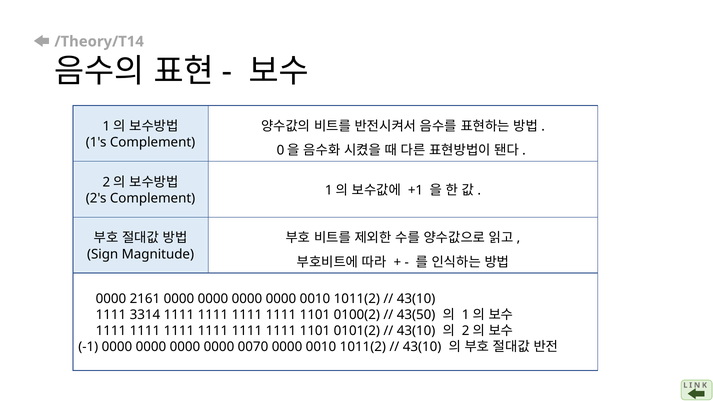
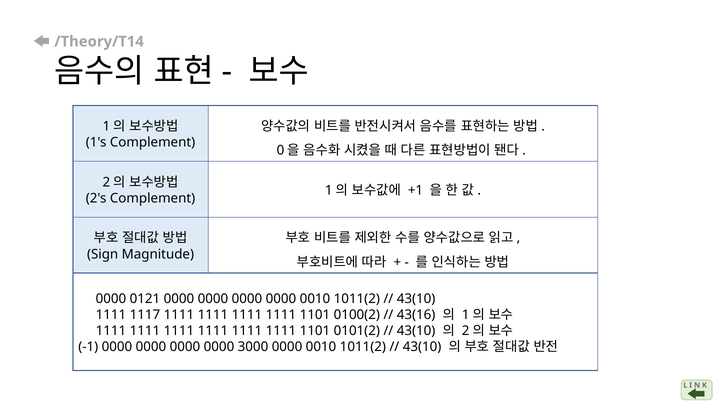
2161: 2161 -> 0121 (145, 299)
3314: 3314 -> 1117 (145, 315)
43(50: 43(50 -> 43(16 (416, 315)
0070: 0070 -> 3000 (253, 347)
